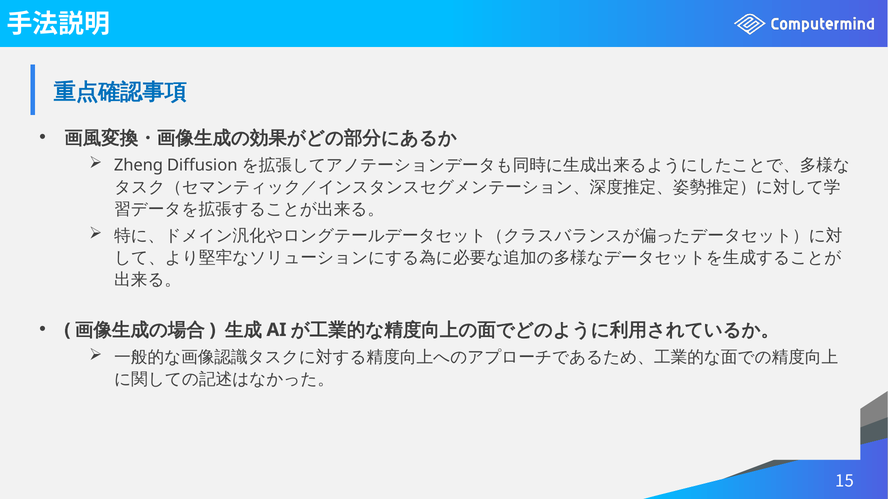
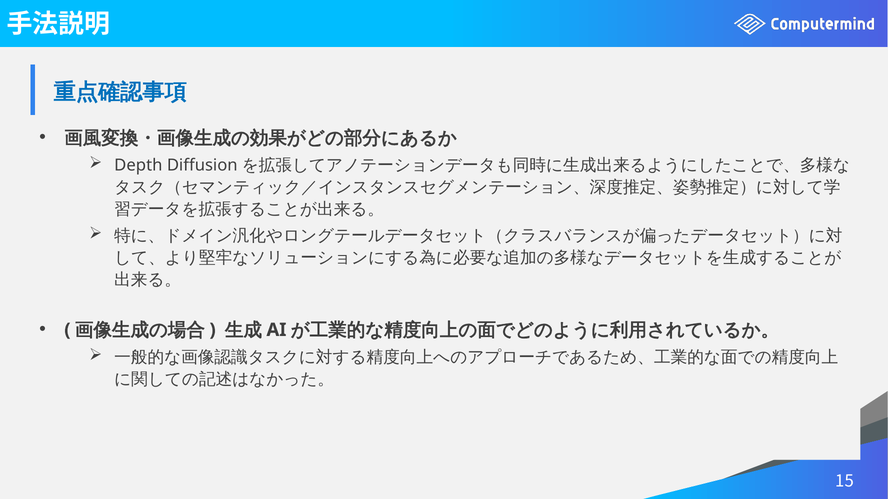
Zheng: Zheng -> Depth (138, 166)
